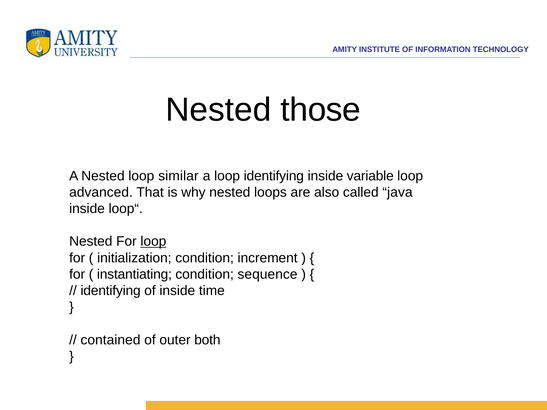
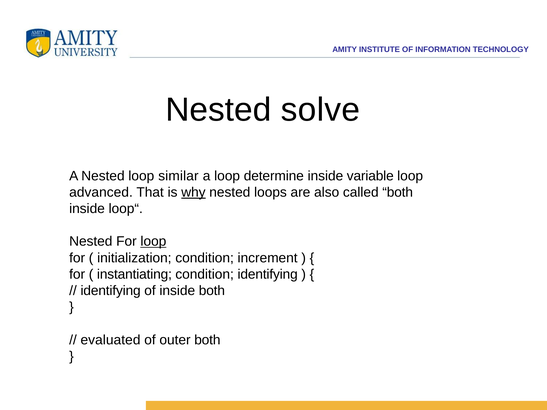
those: those -> solve (320, 110)
loop identifying: identifying -> determine (274, 176)
why underline: none -> present (193, 192)
called java: java -> both (398, 192)
condition sequence: sequence -> identifying (268, 274)
inside time: time -> both (212, 291)
contained: contained -> evaluated (110, 340)
